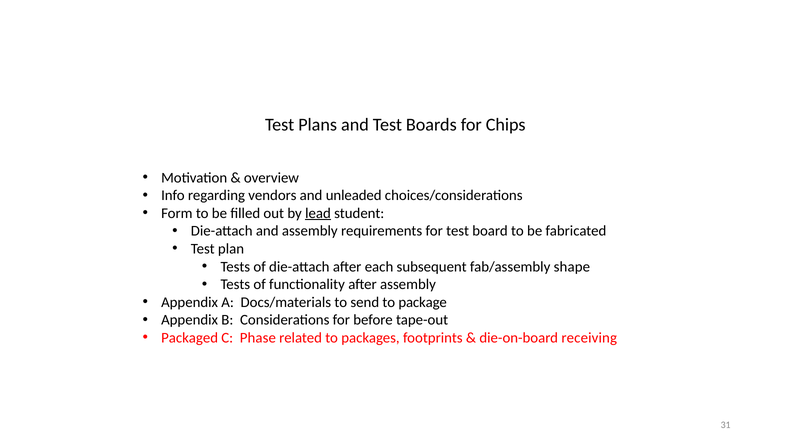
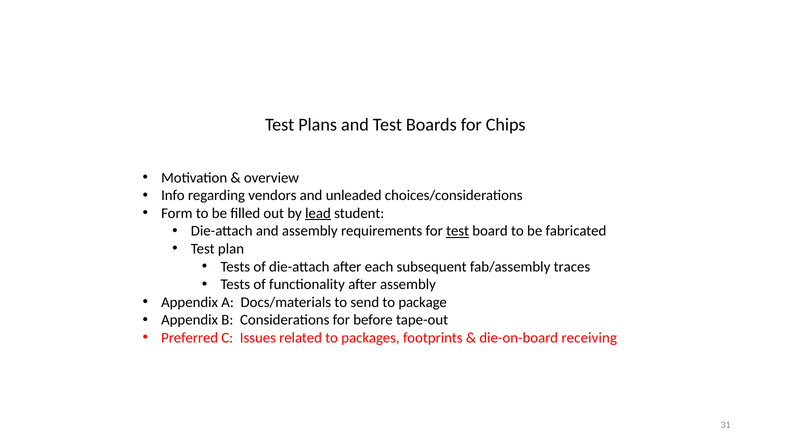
test underline: none -> present (458, 231)
shape: shape -> traces (572, 267)
Packaged: Packaged -> Preferred (190, 338)
Phase: Phase -> Issues (258, 338)
